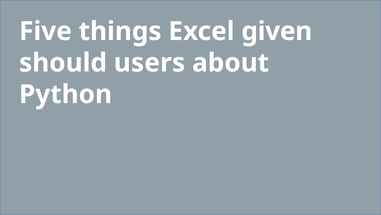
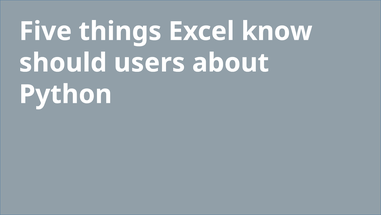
given: given -> know (277, 31)
